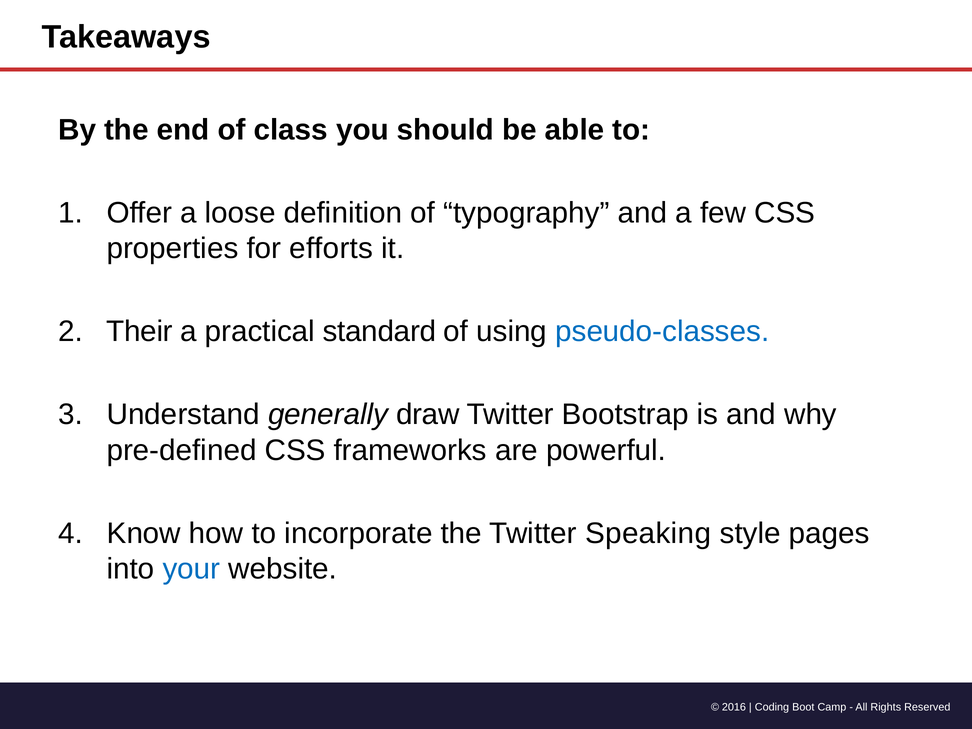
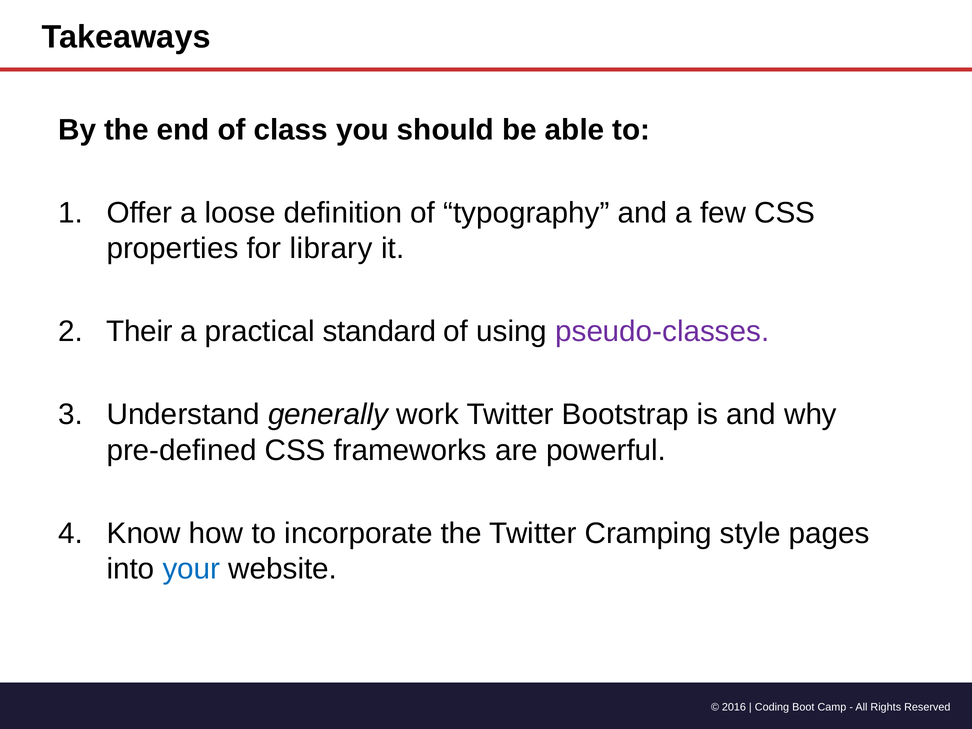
efforts: efforts -> library (331, 249)
pseudo-classes colour: blue -> purple (662, 332)
draw: draw -> work (428, 415)
Speaking: Speaking -> Cramping (648, 533)
